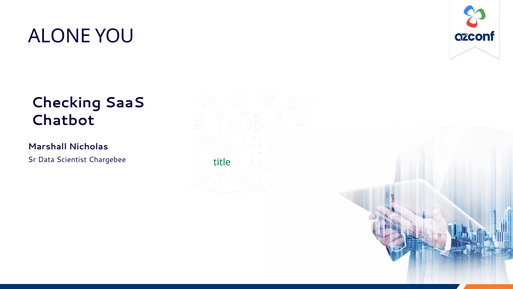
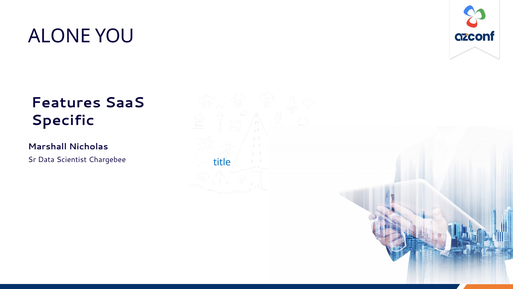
Checking: Checking -> Features (66, 102)
Chatbot: Chatbot -> Specific (63, 120)
title colour: green -> blue (222, 162)
